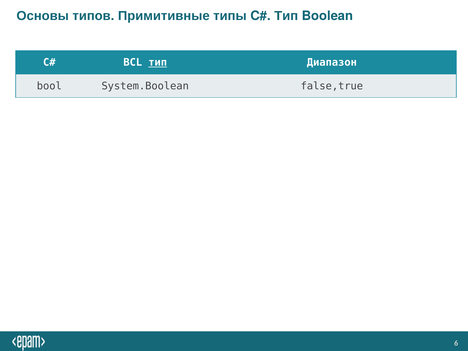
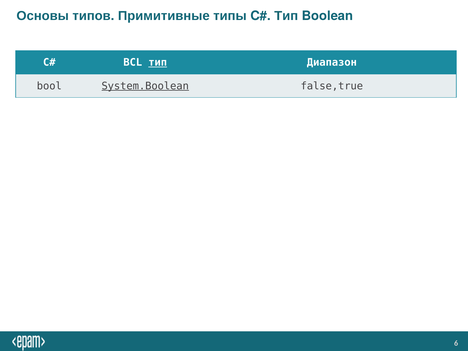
System.Boolean underline: none -> present (145, 86)
